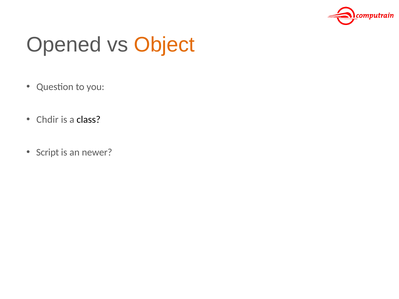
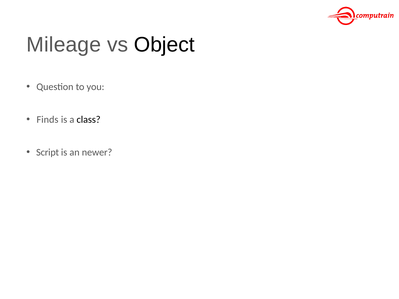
Opened: Opened -> Mileage (64, 45)
Object colour: orange -> black (164, 45)
Chdir: Chdir -> Finds (47, 120)
